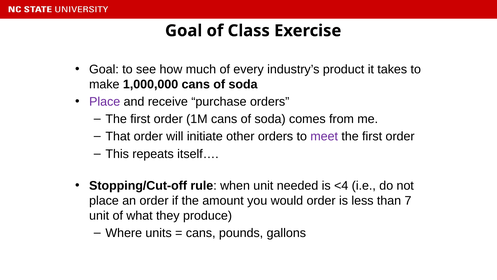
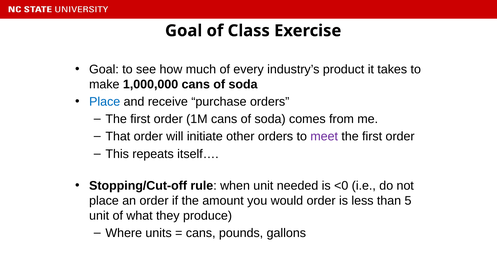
Place colour: purple -> blue (105, 102)
<4: <4 -> <0 (341, 186)
7: 7 -> 5 (408, 200)
